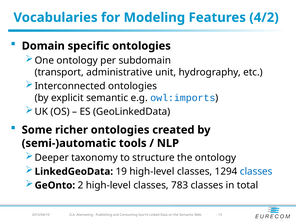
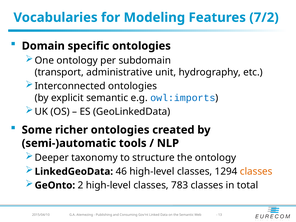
4/2: 4/2 -> 7/2 (264, 18)
19: 19 -> 46 (121, 172)
classes colour: blue -> orange (256, 172)
